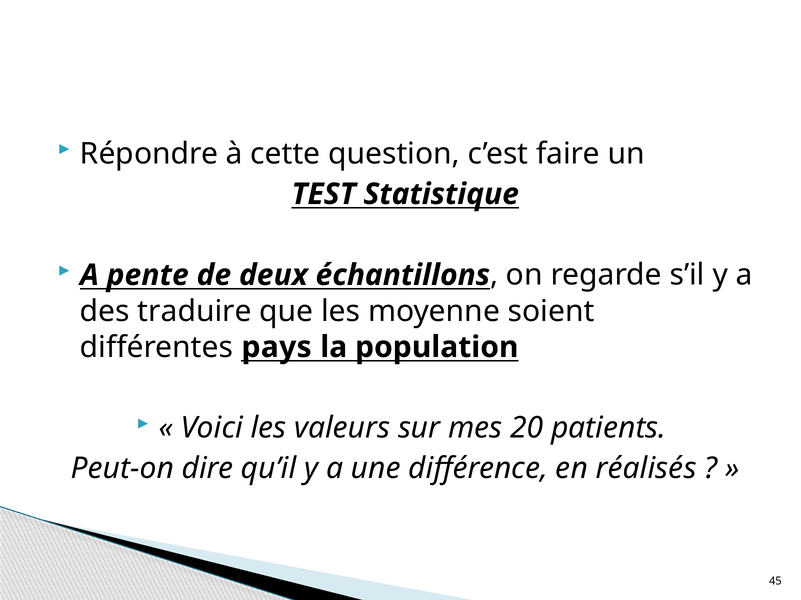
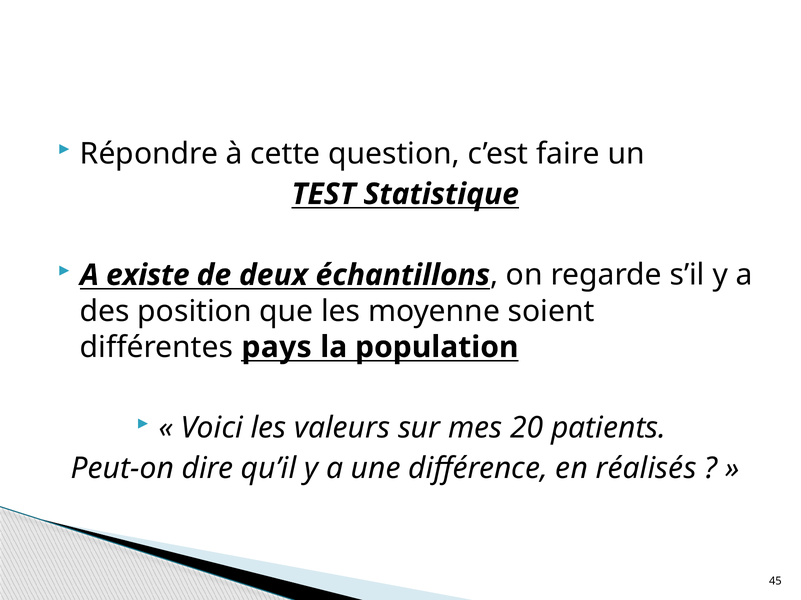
pente: pente -> existe (148, 275)
traduire: traduire -> position (195, 311)
